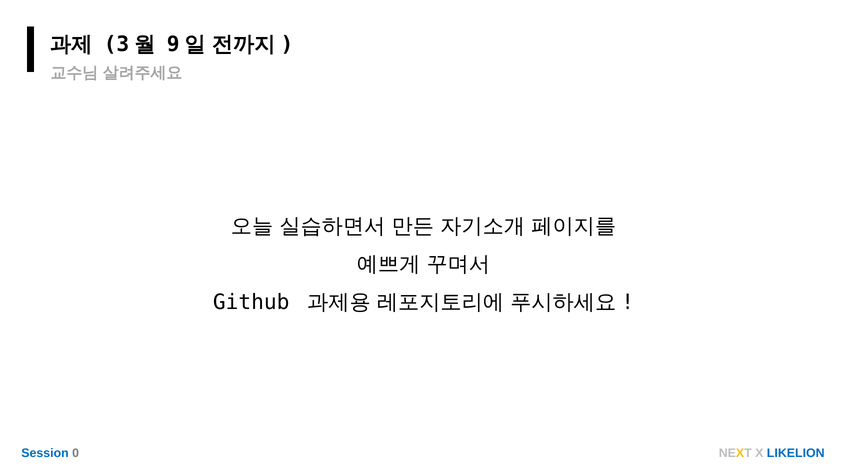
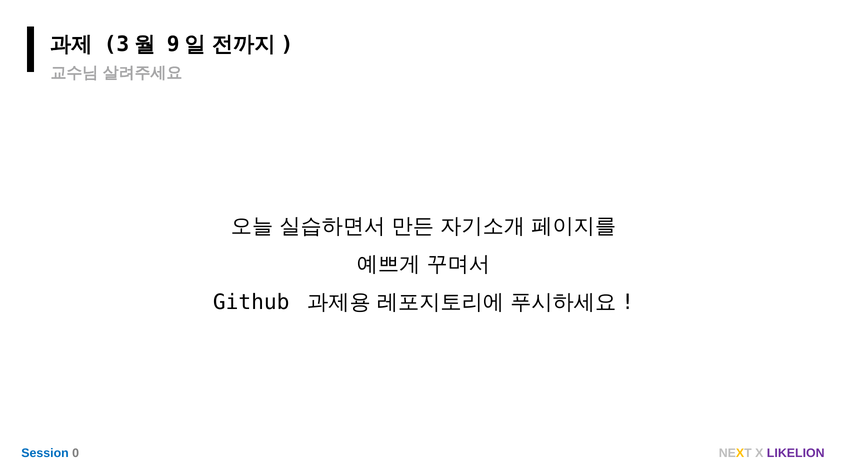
LIKELION colour: blue -> purple (796, 454)
